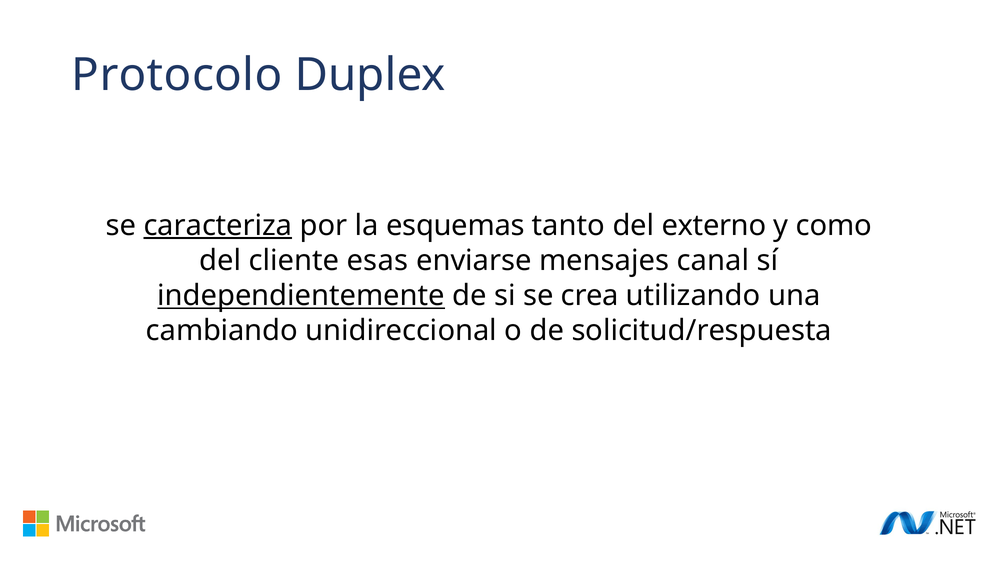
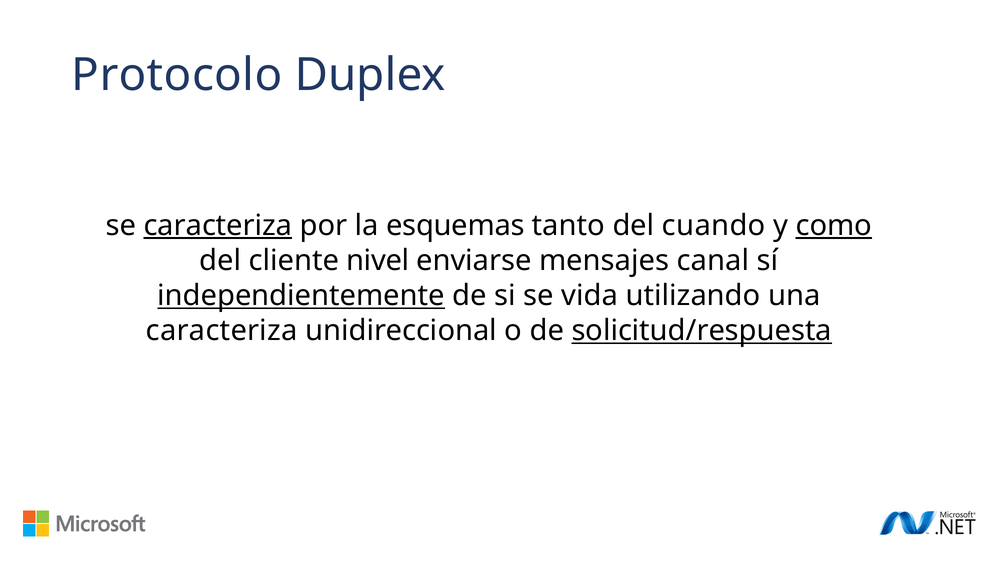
externo: externo -> cuando (714, 225)
como underline: none -> present (834, 225)
esas: esas -> nivel (378, 260)
crea: crea -> vida (590, 295)
cambiando: cambiando -> caracteriza (222, 330)
solicitud/respuesta underline: none -> present (702, 330)
